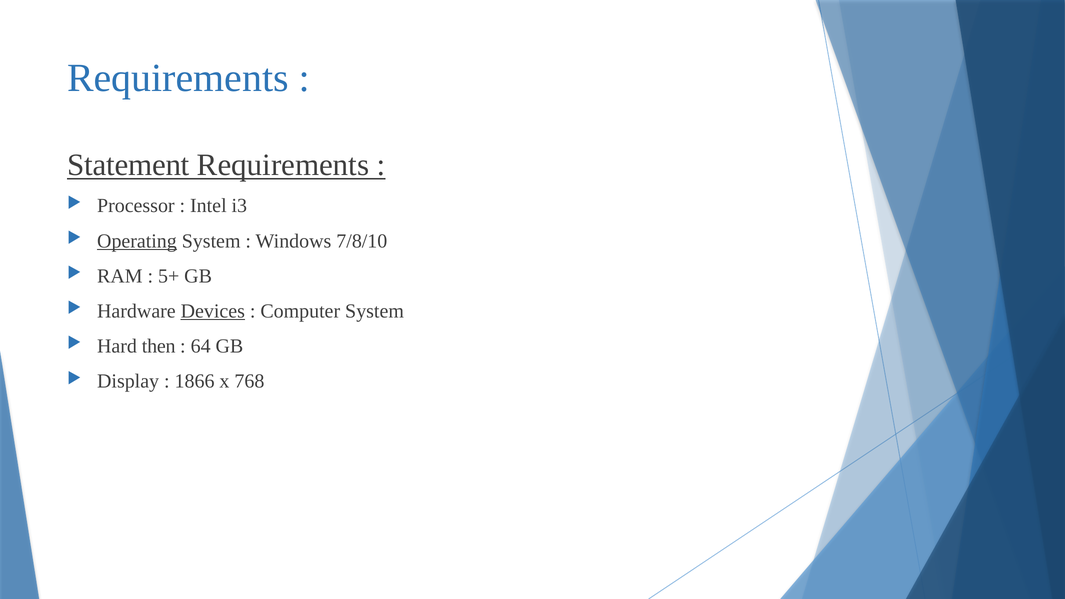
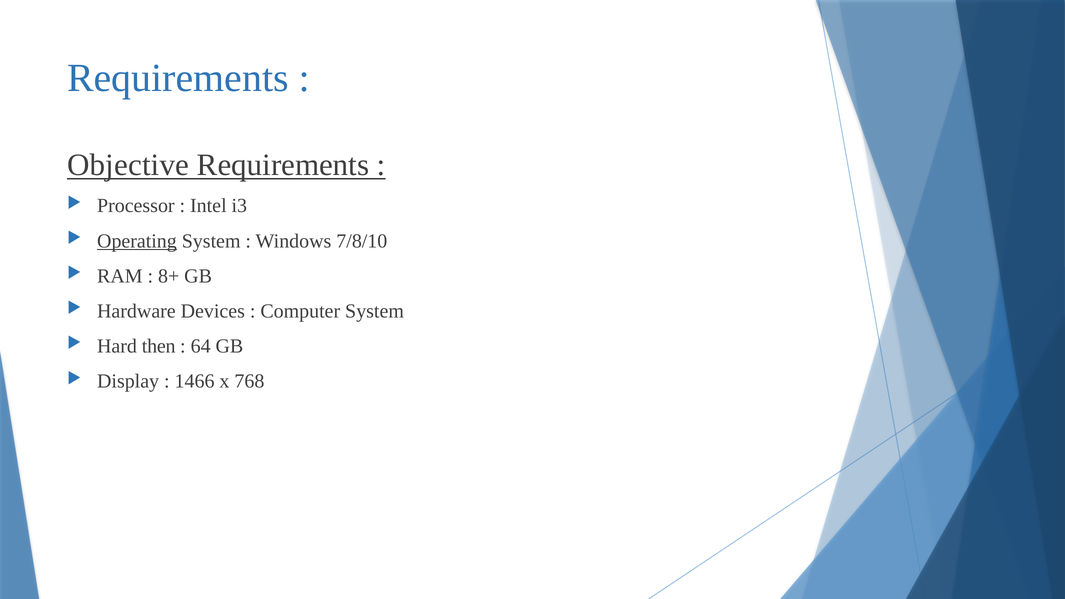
Statement: Statement -> Objective (128, 165)
5+: 5+ -> 8+ (169, 276)
Devices underline: present -> none (213, 311)
1866: 1866 -> 1466 (195, 381)
